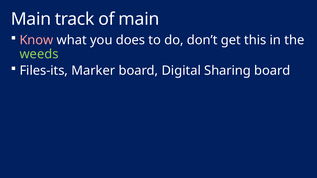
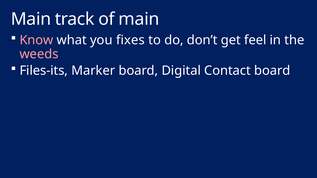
does: does -> fixes (130, 40)
this: this -> feel (255, 40)
weeds colour: light green -> pink (39, 54)
Sharing: Sharing -> Contact (228, 71)
